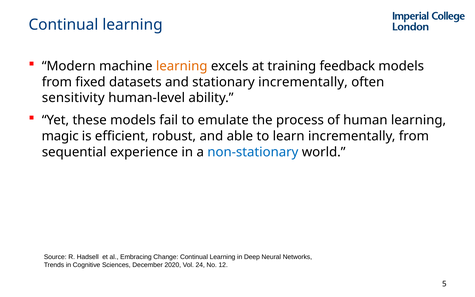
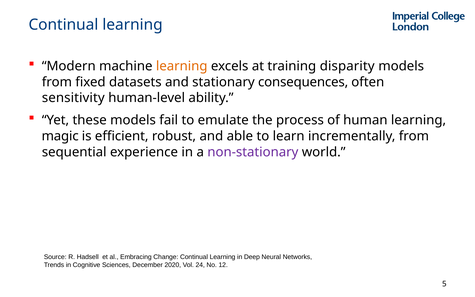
feedback: feedback -> disparity (347, 66)
stationary incrementally: incrementally -> consequences (303, 82)
non-stationary colour: blue -> purple (253, 152)
